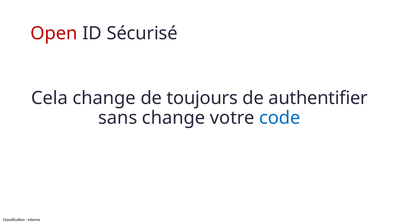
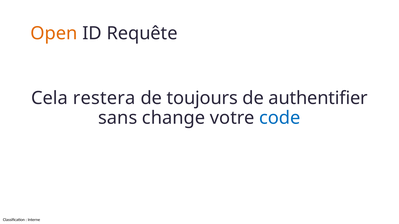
Open colour: red -> orange (54, 34)
Sécurisé: Sécurisé -> Requête (142, 34)
Cela change: change -> restera (104, 98)
